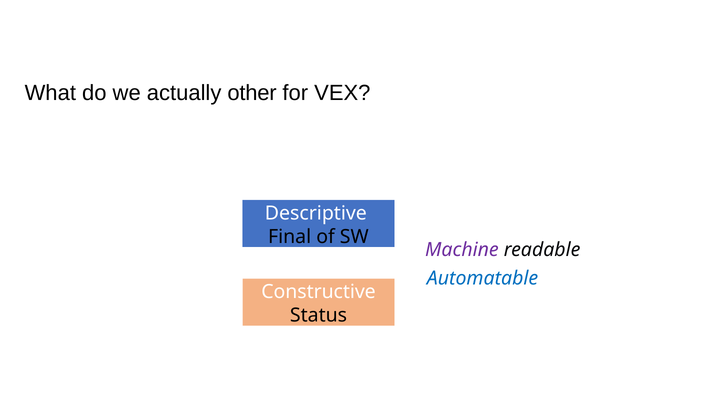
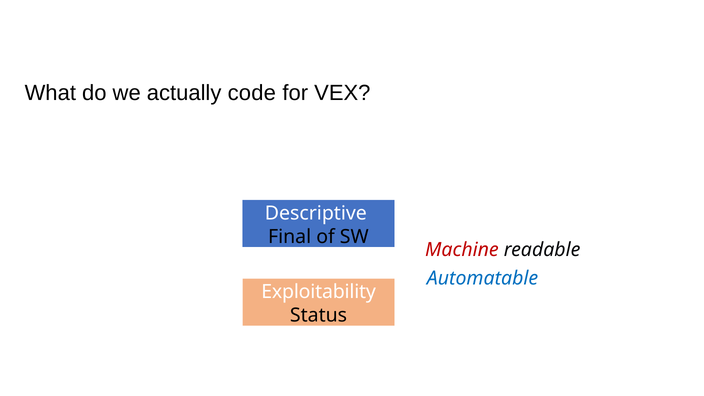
other: other -> code (252, 93)
Machine colour: purple -> red (462, 250)
Constructive: Constructive -> Exploitability (319, 292)
